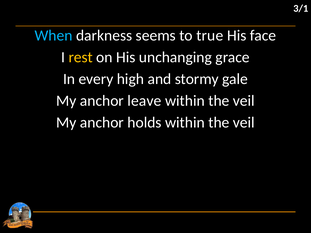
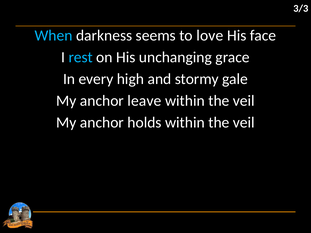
3/1: 3/1 -> 3/3 (301, 8)
true: true -> love (210, 36)
rest colour: yellow -> light blue (81, 57)
